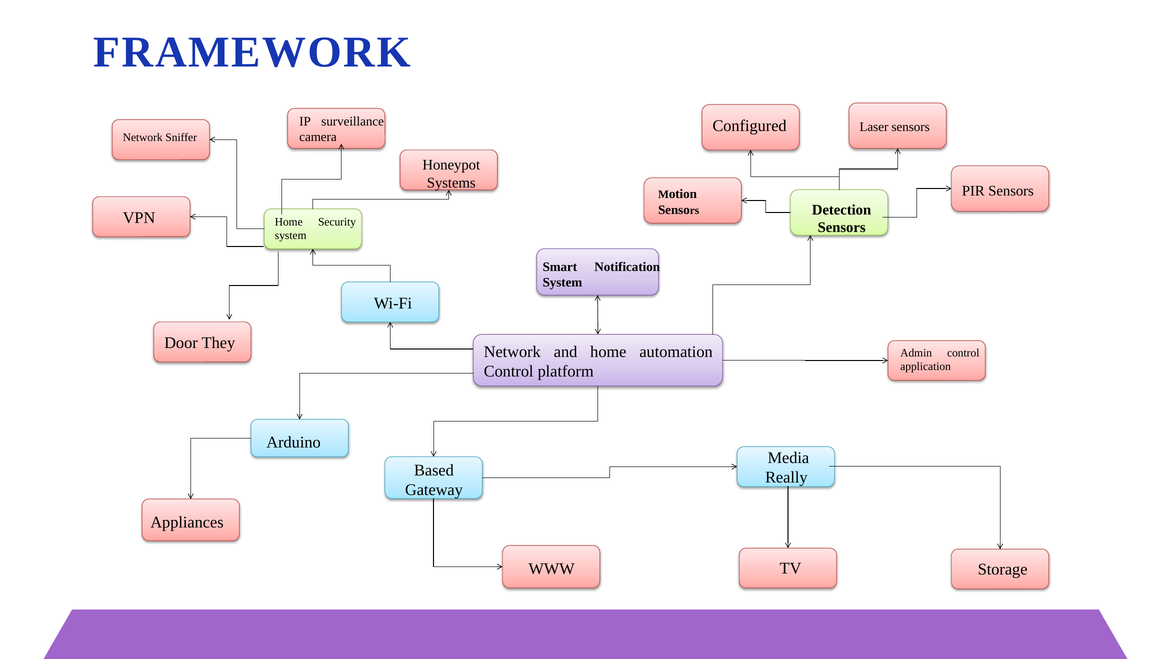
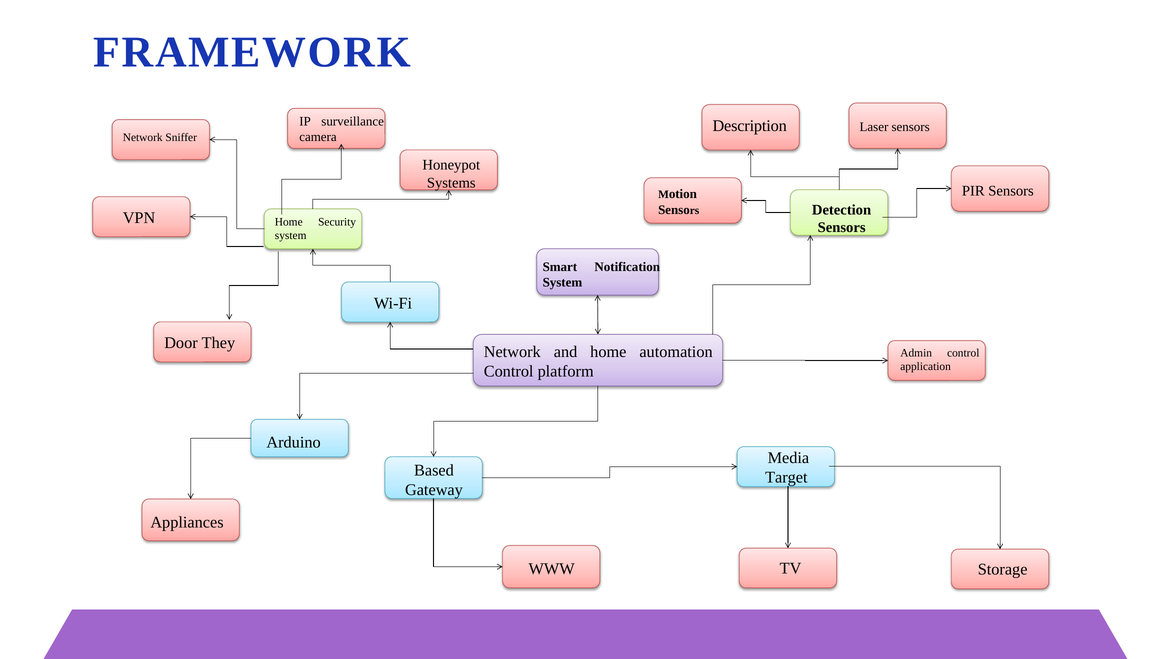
Configured: Configured -> Description (750, 126)
Really: Really -> Target (786, 477)
